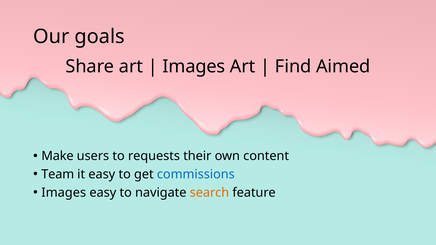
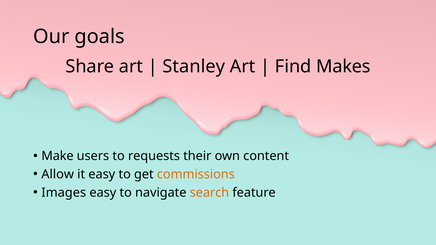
Images: Images -> Stanley (194, 66)
Aimed: Aimed -> Makes (343, 66)
Team: Team -> Allow (58, 174)
commissions colour: blue -> orange (196, 174)
